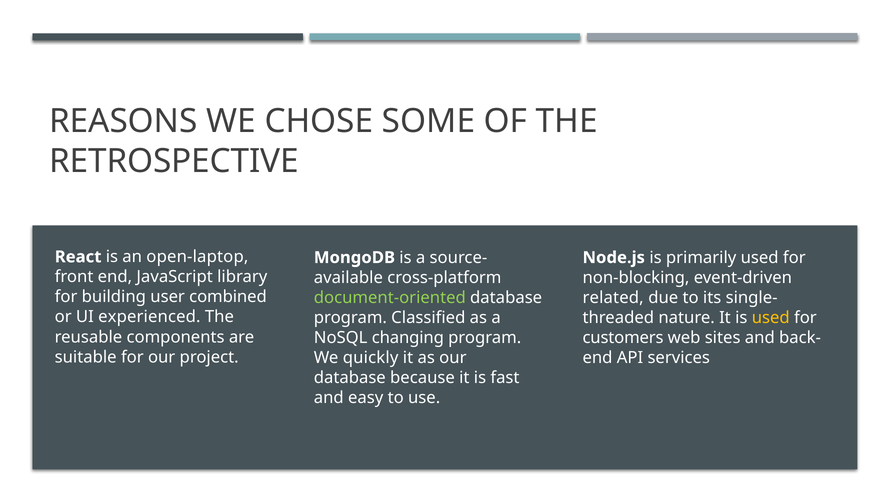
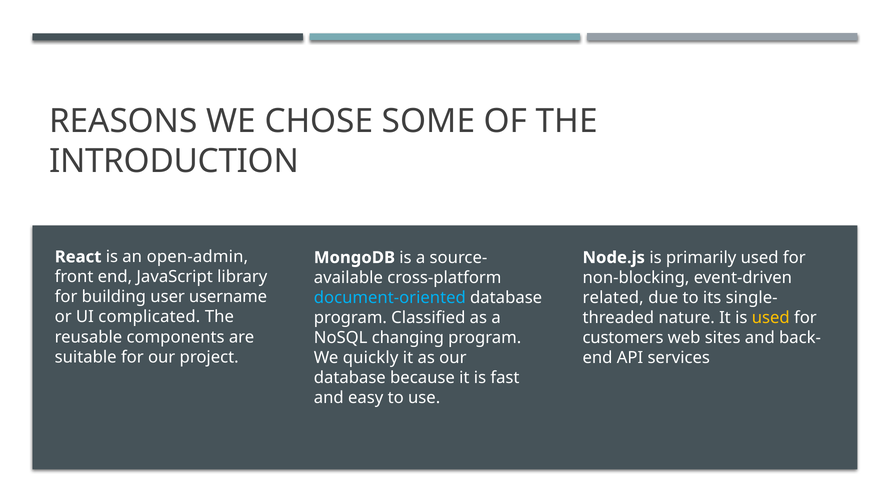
RETROSPECTIVE: RETROSPECTIVE -> INTRODUCTION (174, 161)
open-laptop: open-laptop -> open-admin (197, 257)
combined: combined -> username (228, 297)
document-oriented colour: light green -> light blue (390, 297)
experienced: experienced -> complicated (149, 317)
